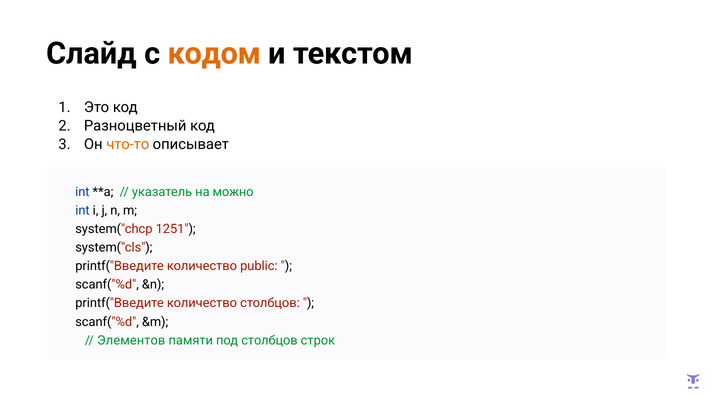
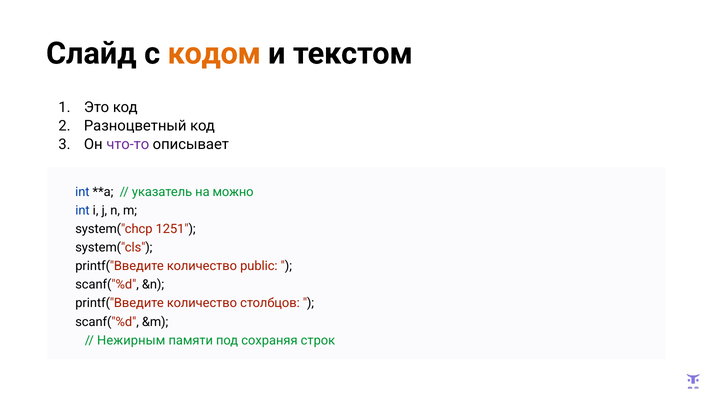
что-то colour: orange -> purple (128, 144)
Элементов: Элементов -> Нежирным (131, 340)
под столбцов: столбцов -> сохраняя (269, 340)
